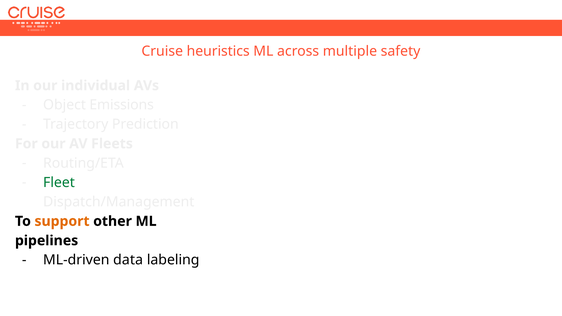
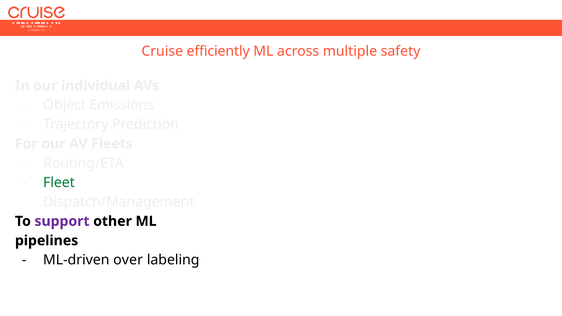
heuristics: heuristics -> efficiently (218, 51)
support colour: orange -> purple (62, 221)
data: data -> over (128, 260)
